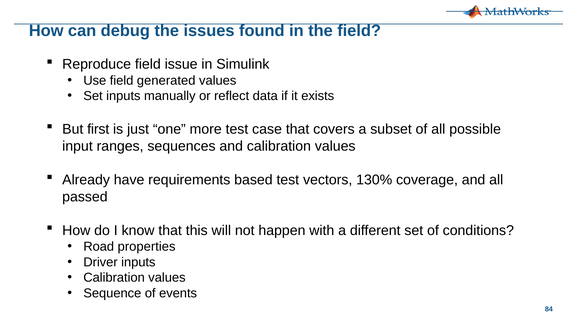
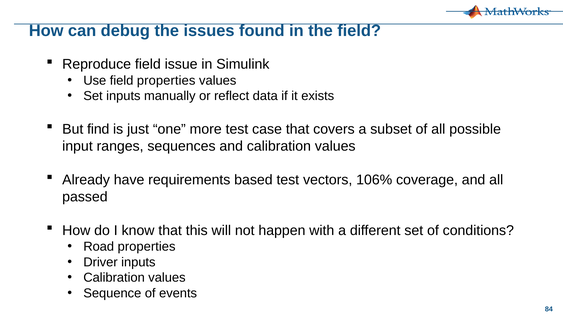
field generated: generated -> properties (166, 80)
first: first -> find (98, 129)
130%: 130% -> 106% (374, 180)
